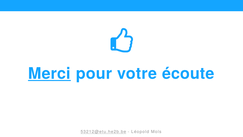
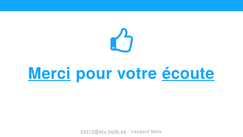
écoute underline: none -> present (188, 73)
